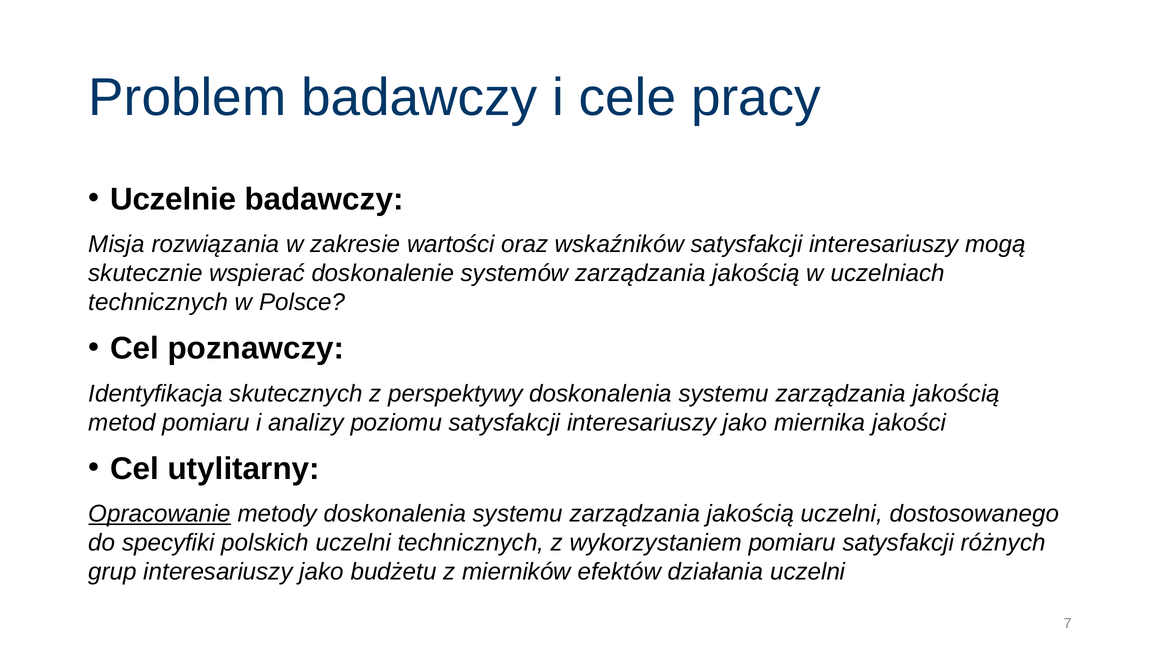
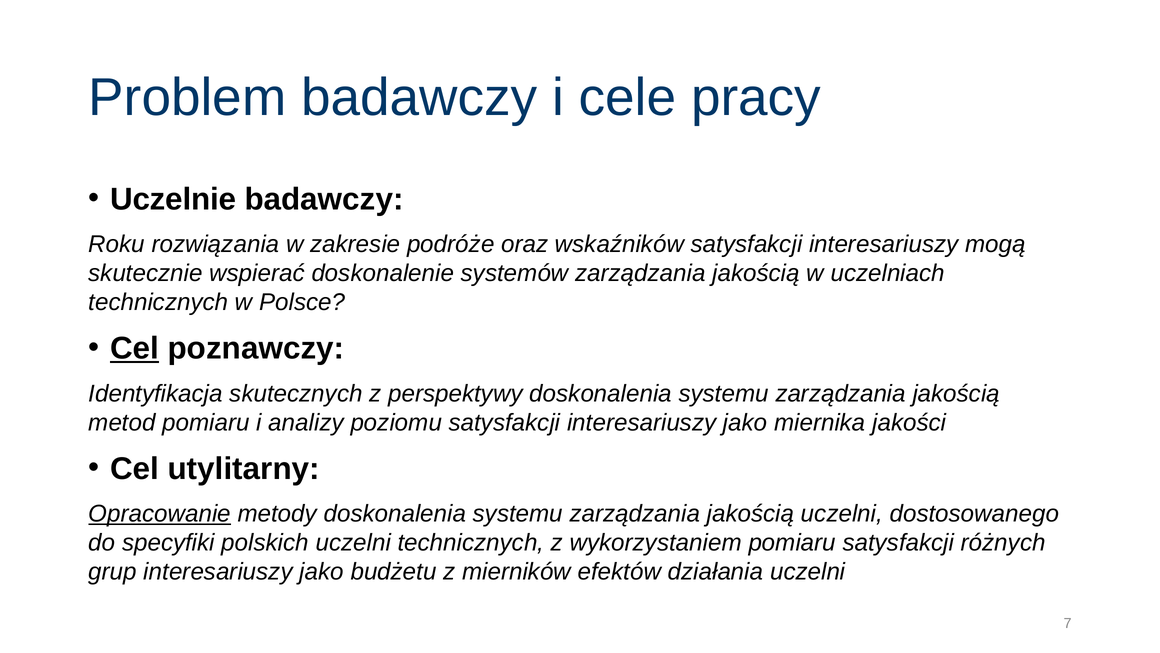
Misja: Misja -> Roku (117, 244)
wartości: wartości -> podróże (451, 244)
Cel underline: none -> present (135, 348)
